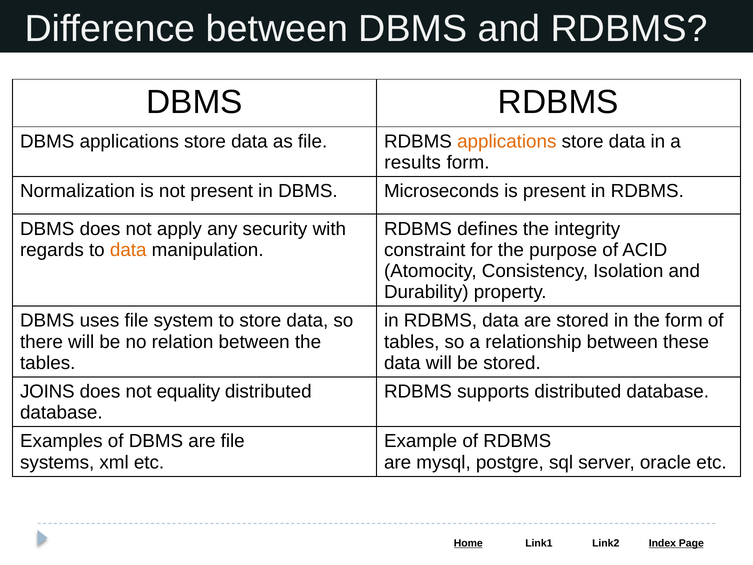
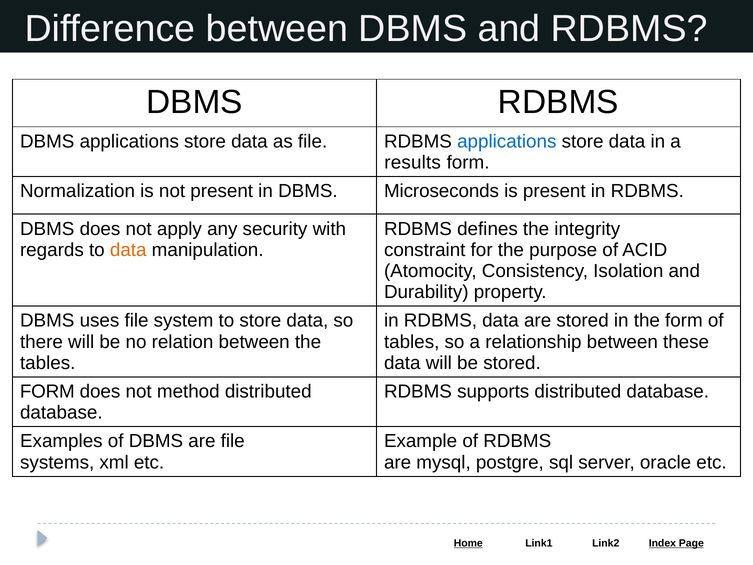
applications colour: orange -> blue (507, 141)
JOINS: JOINS -> FORM (47, 391)
equality: equality -> method (188, 391)
